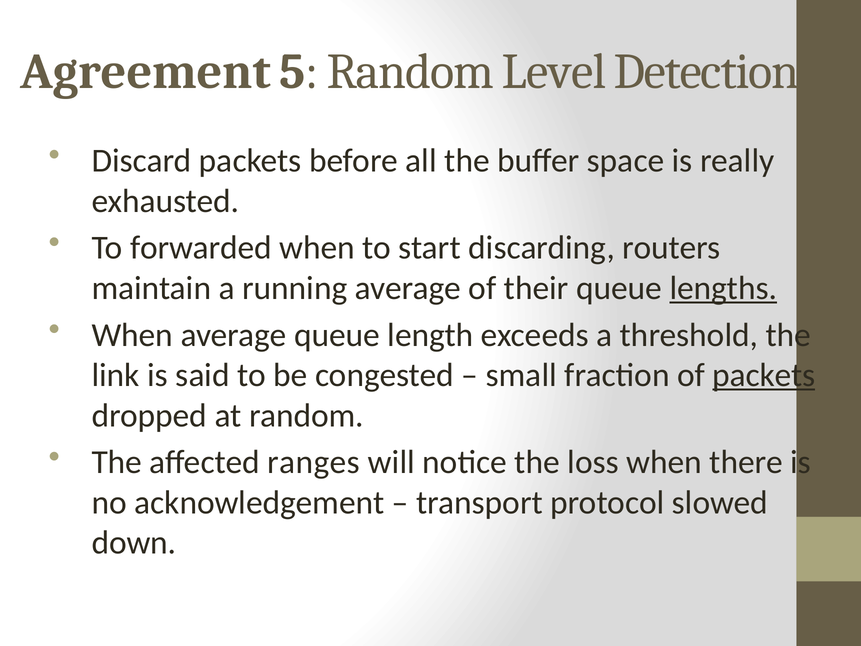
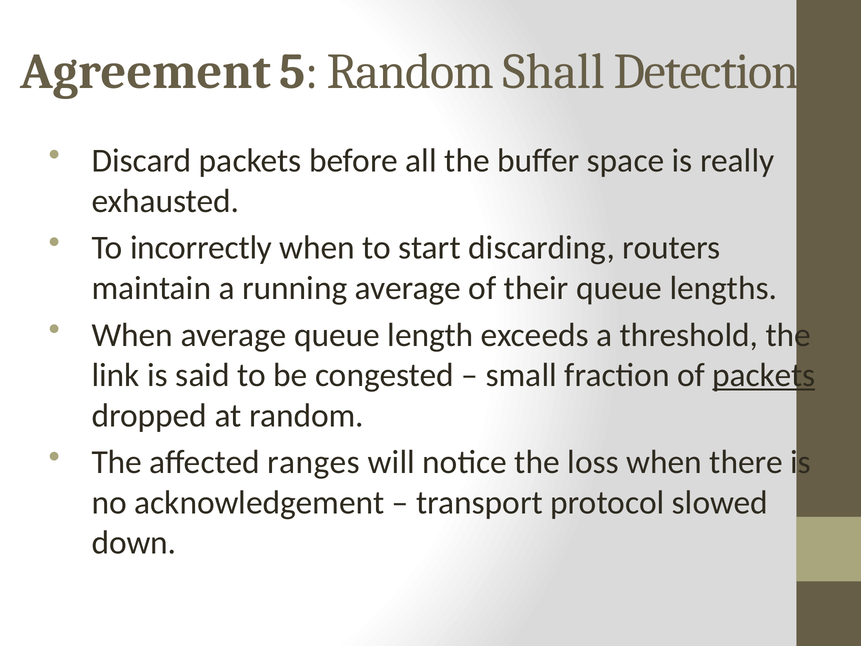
Level: Level -> Shall (554, 72)
forwarded: forwarded -> incorrectly (201, 248)
lengths underline: present -> none (723, 288)
